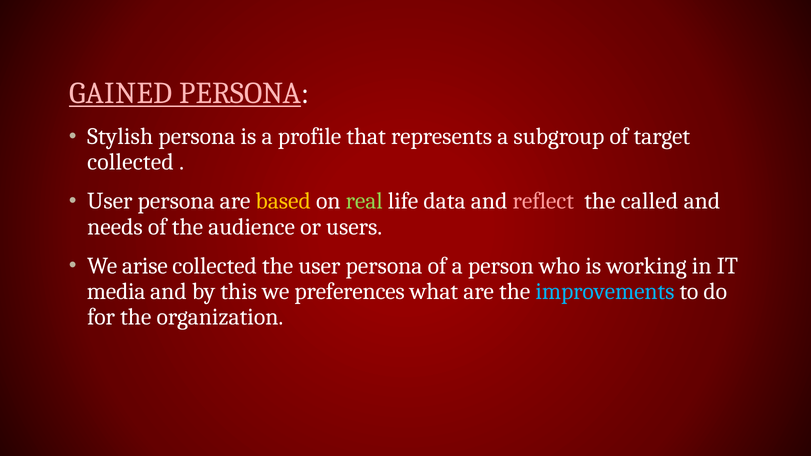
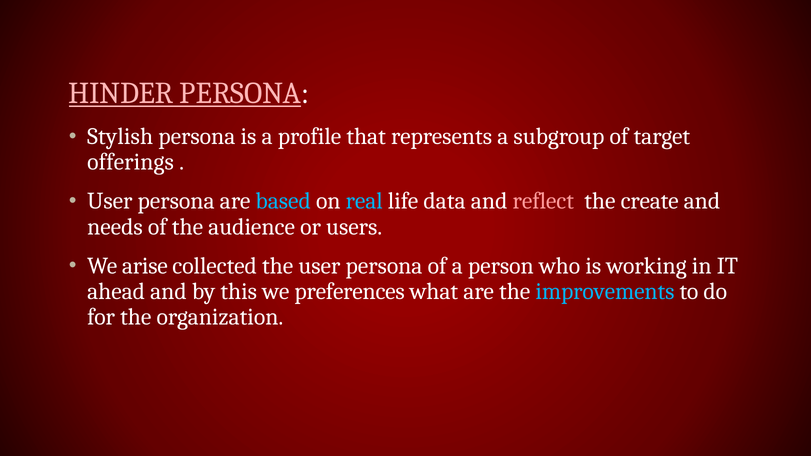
GAINED: GAINED -> HINDER (121, 93)
collected: collected -> offerings (131, 162)
based colour: yellow -> light blue (283, 201)
real colour: light green -> light blue (364, 201)
called: called -> create (650, 201)
media: media -> ahead (116, 291)
